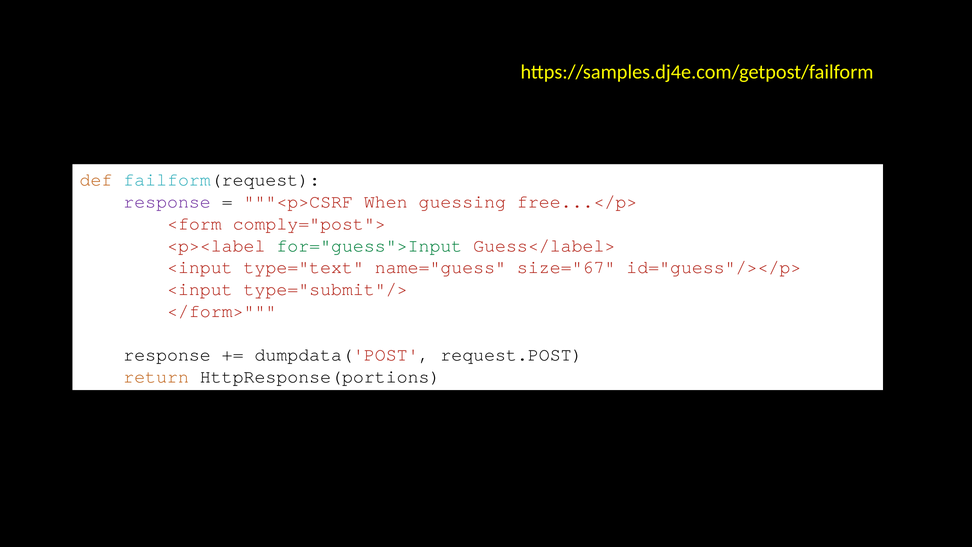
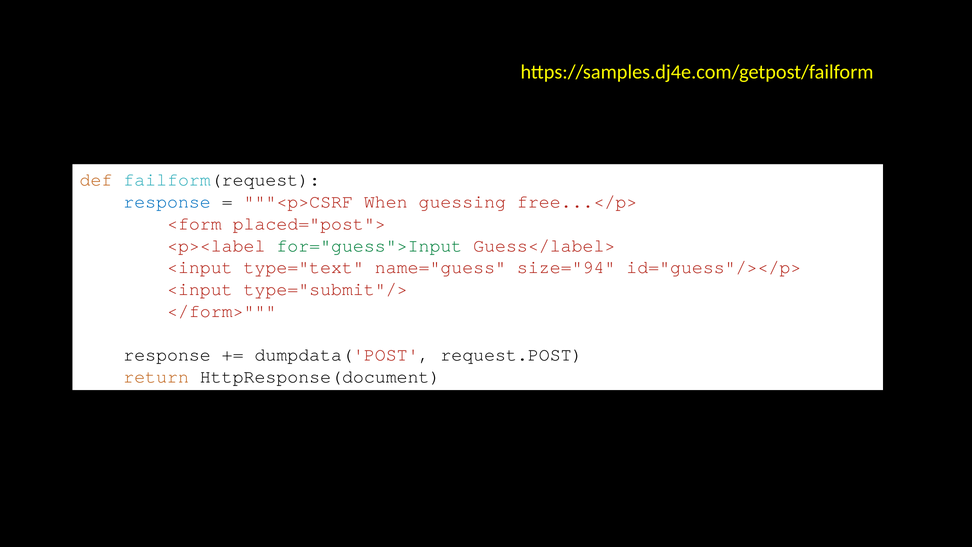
response colour: purple -> blue (167, 202)
comply="post">: comply="post"> -> placed="post"> (309, 224)
size="67: size="67 -> size="94 (566, 267)
HttpResponse(portions: HttpResponse(portions -> HttpResponse(document (320, 377)
